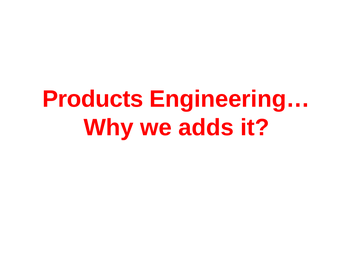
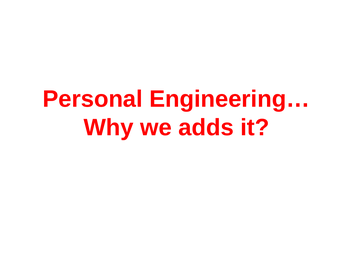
Products: Products -> Personal (93, 99)
